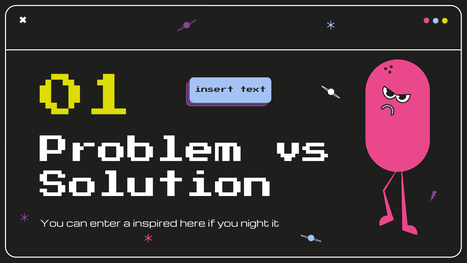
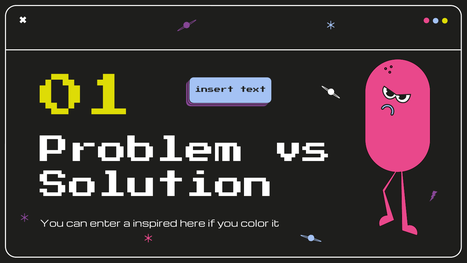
night: night -> color (255, 224)
